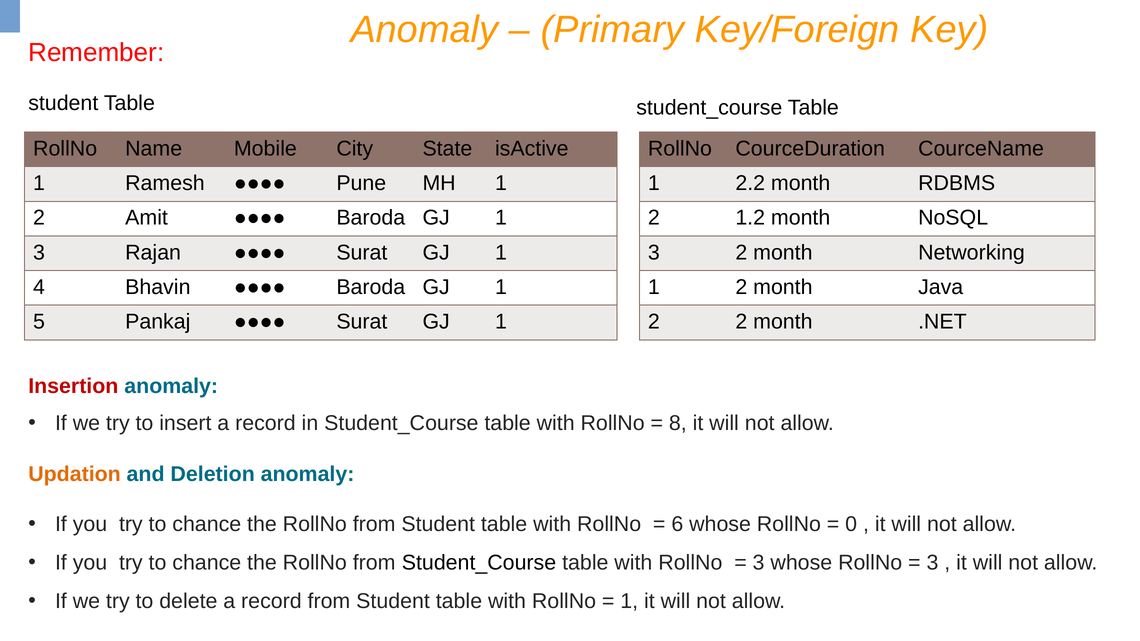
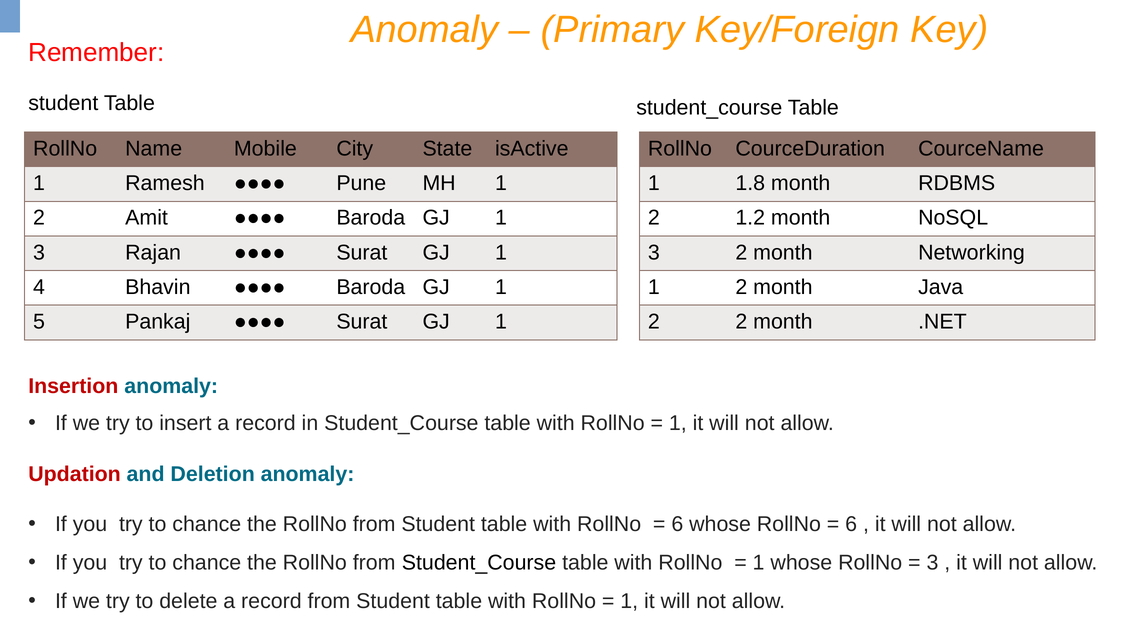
2.2: 2.2 -> 1.8 (750, 183)
8: 8 -> 1 (678, 423)
Updation colour: orange -> red (75, 475)
0: 0 -> 6 (851, 524)
3: 3 -> 1 (759, 563)
